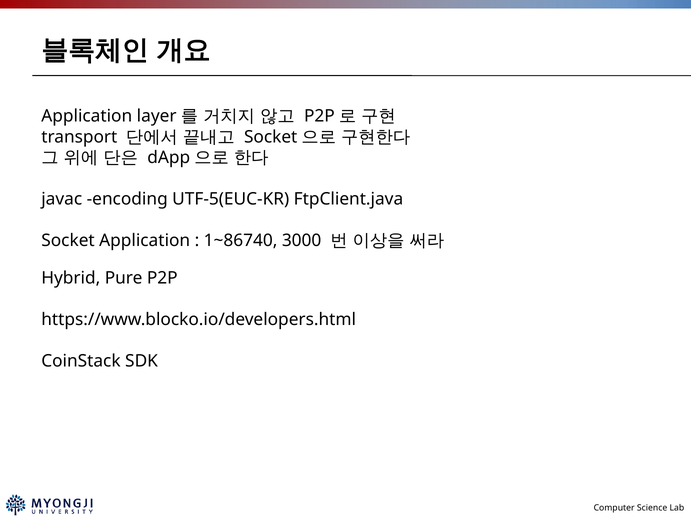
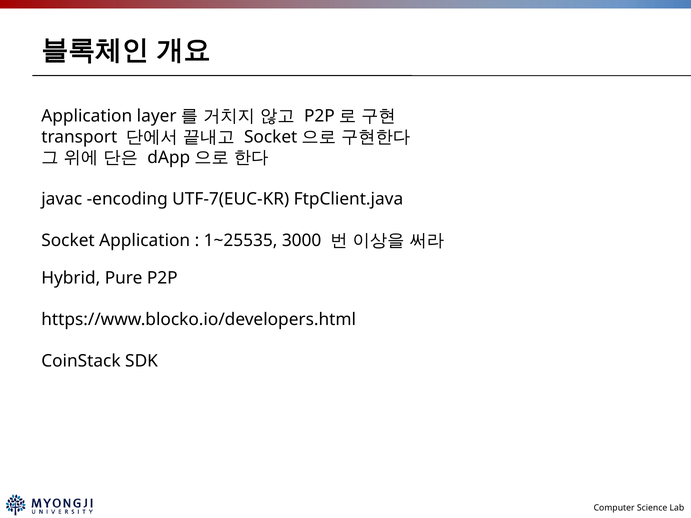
UTF-5(EUC-KR: UTF-5(EUC-KR -> UTF-7(EUC-KR (231, 199)
1~86740: 1~86740 -> 1~25535 (241, 241)
